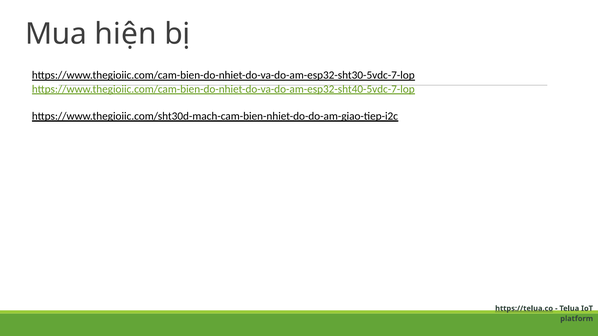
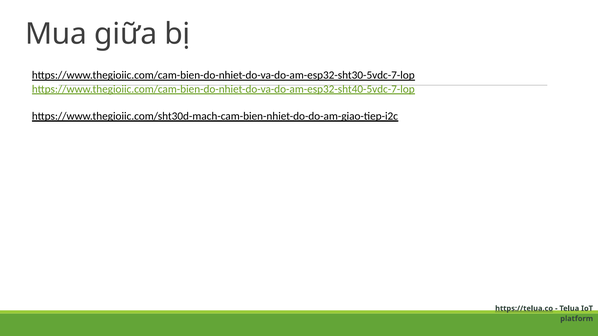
hiện: hiện -> giữa (126, 34)
